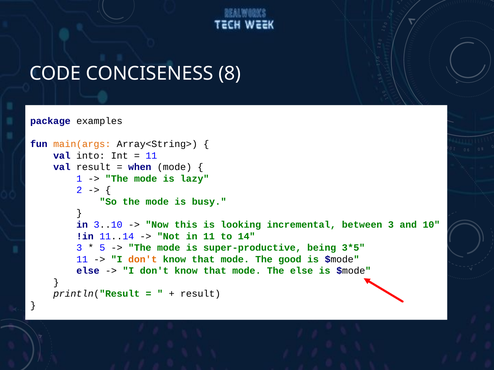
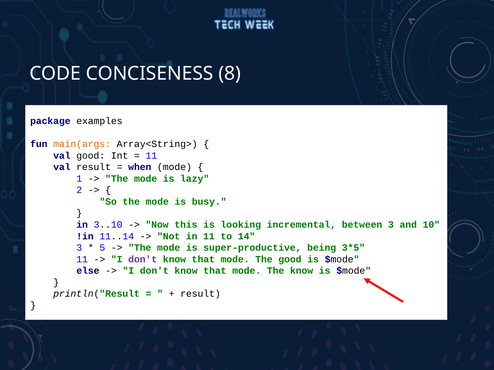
val into: into -> good (91, 156)
don't colour: orange -> purple (143, 260)
The else: else -> know (302, 271)
